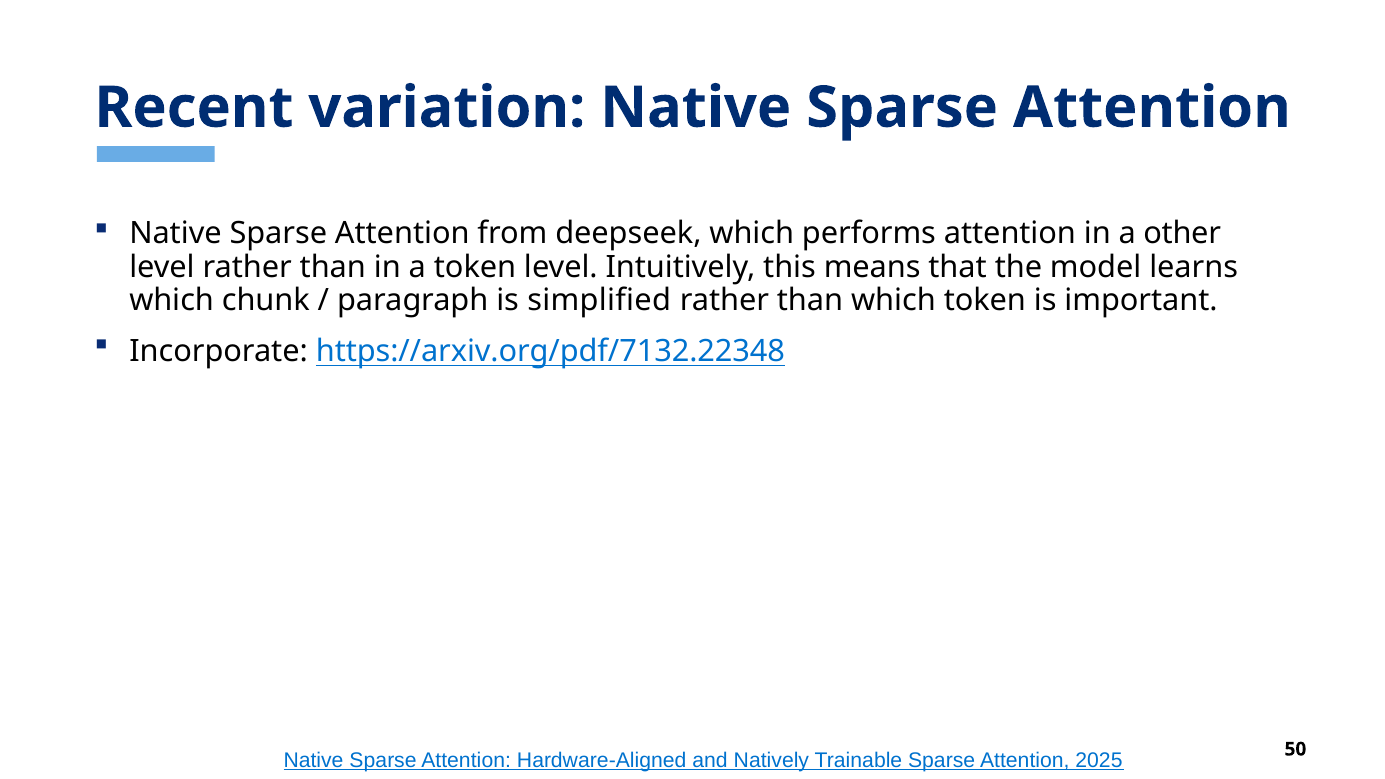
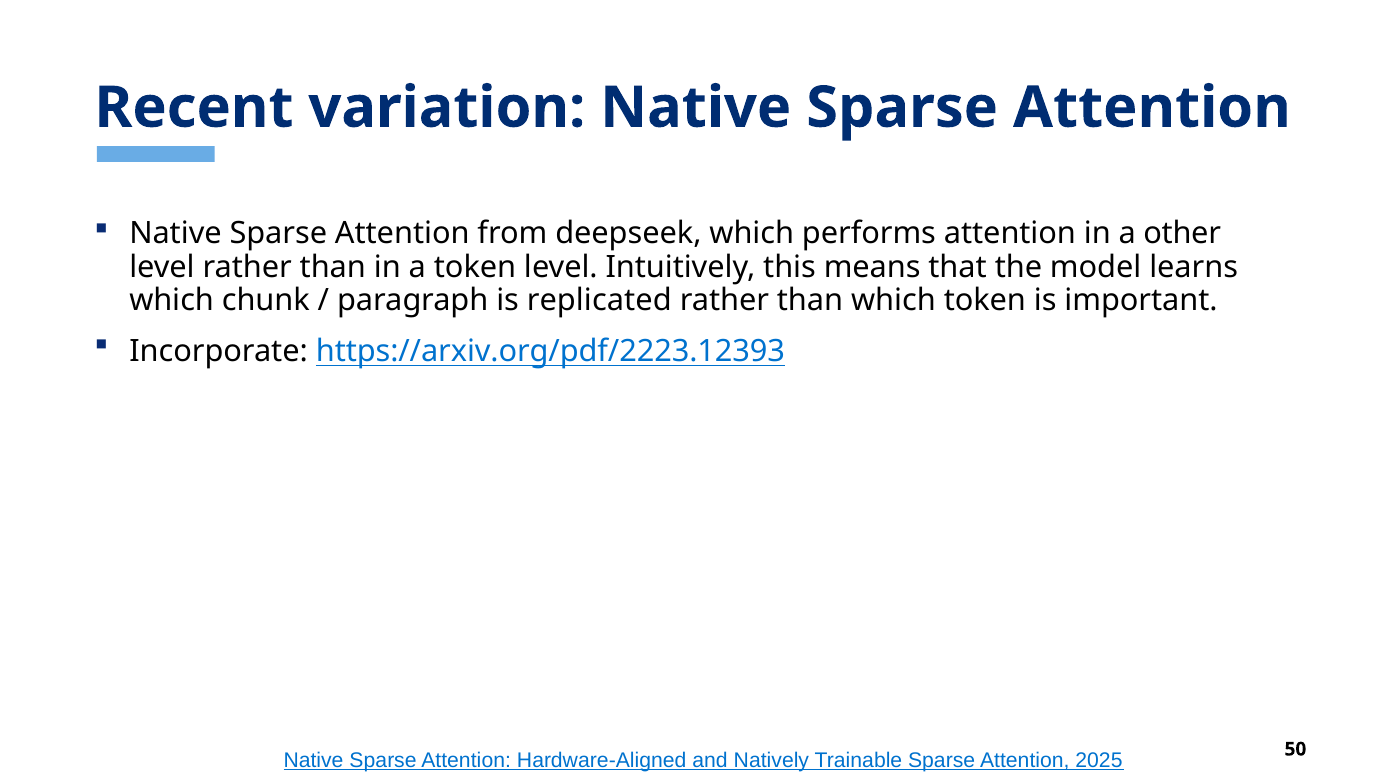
simplified: simplified -> replicated (599, 300)
https://arxiv.org/pdf/7132.22348: https://arxiv.org/pdf/7132.22348 -> https://arxiv.org/pdf/2223.12393 (550, 351)
